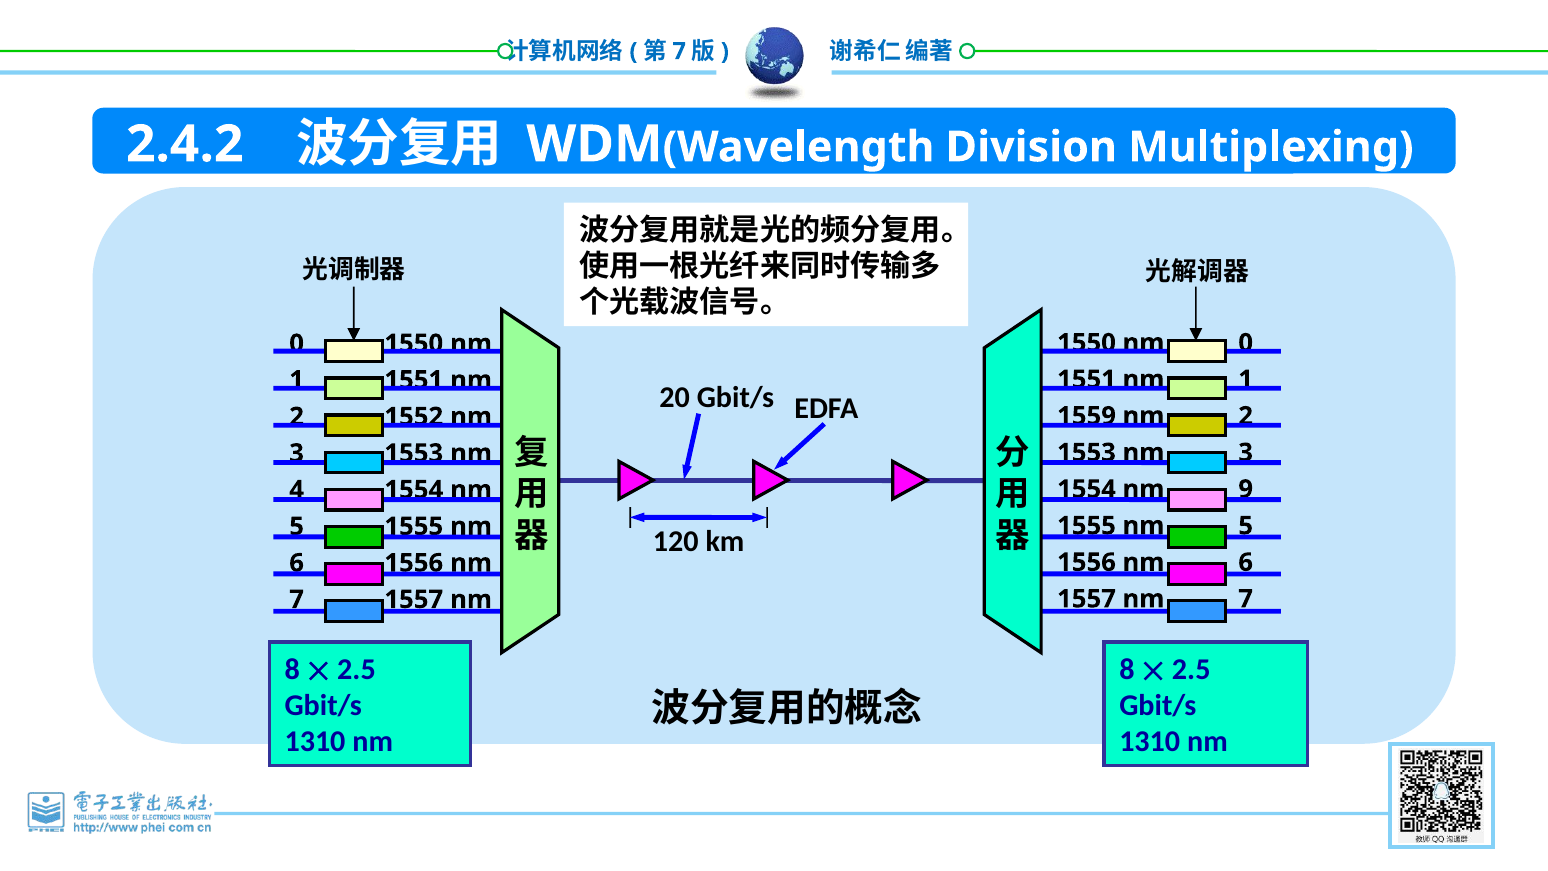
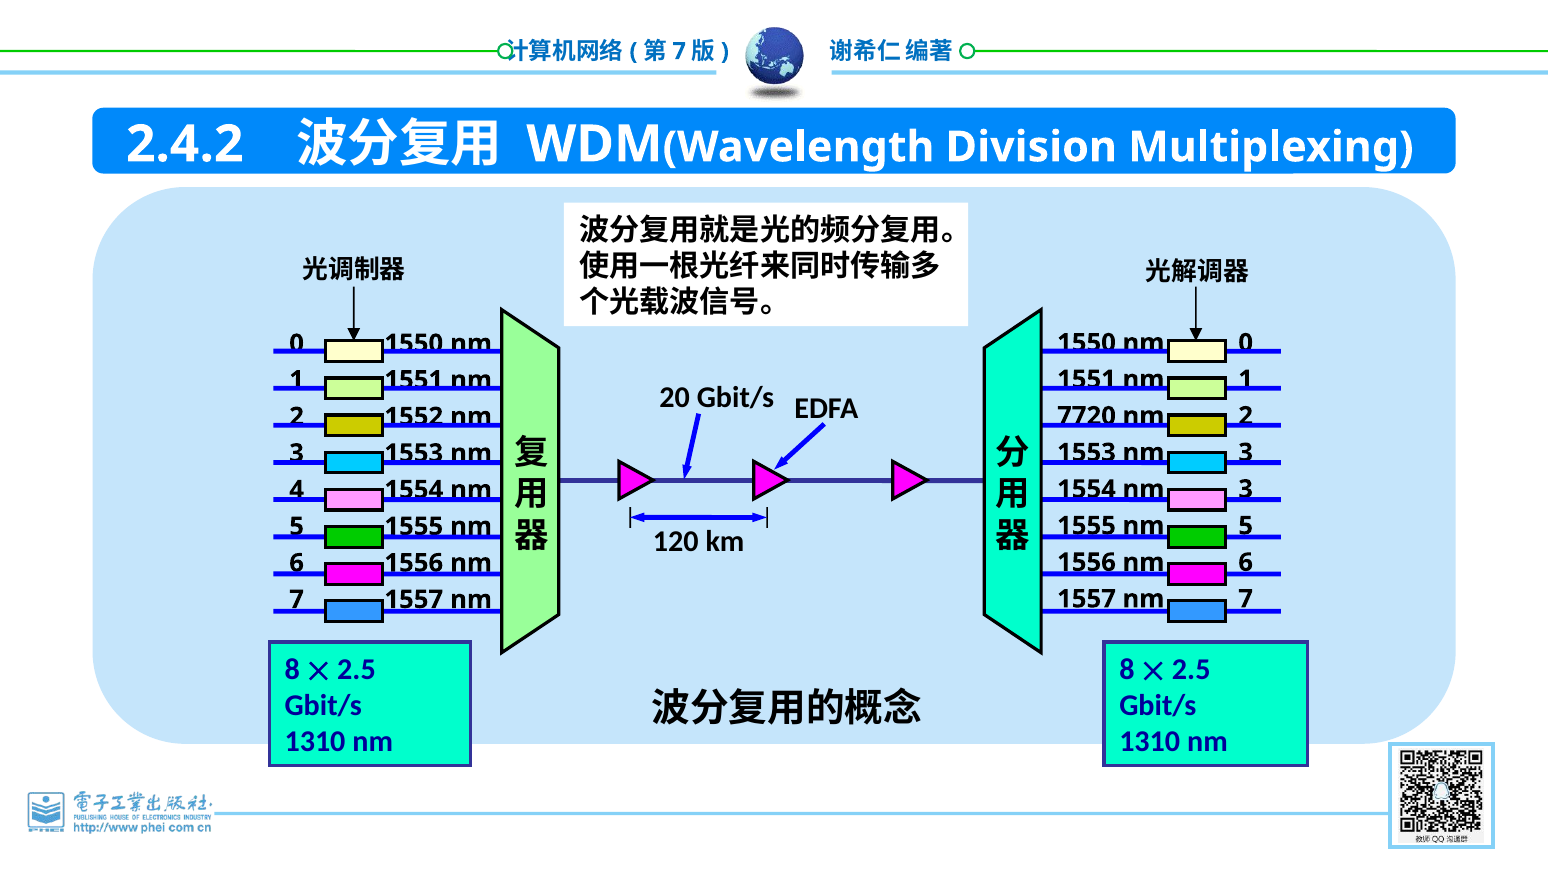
1559: 1559 -> 7720 (1087, 416)
1554 nm 9: 9 -> 3 (1246, 489)
